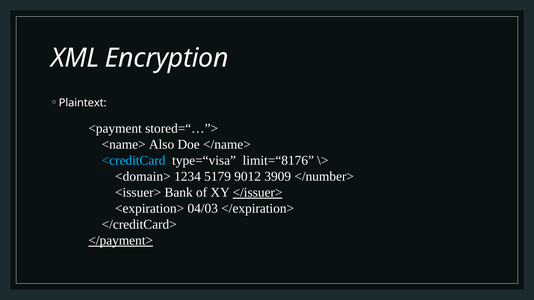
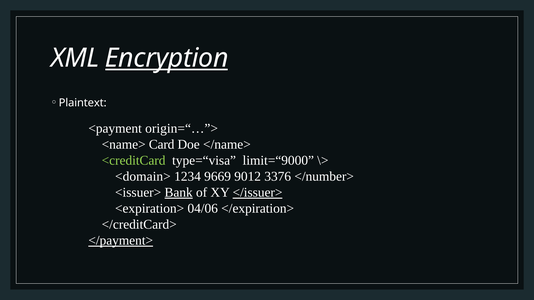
Encryption underline: none -> present (167, 58)
stored=“…”>: stored=“…”> -> origin=“…”> (182, 129)
Also: Also -> Card (162, 145)
<creditCard colour: light blue -> light green (134, 161)
limit=“8176: limit=“8176 -> limit=“9000 (278, 161)
5179: 5179 -> 9669 (218, 177)
3909: 3909 -> 3376 (278, 177)
Bank underline: none -> present (179, 193)
04/03: 04/03 -> 04/06 (203, 209)
